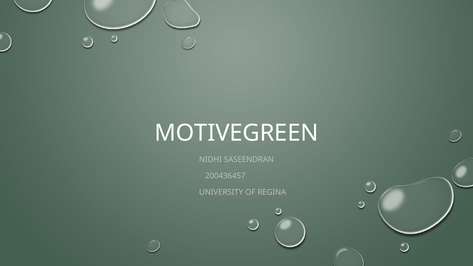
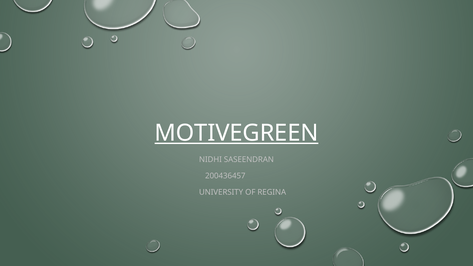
MOTIVEGREEN underline: none -> present (236, 133)
